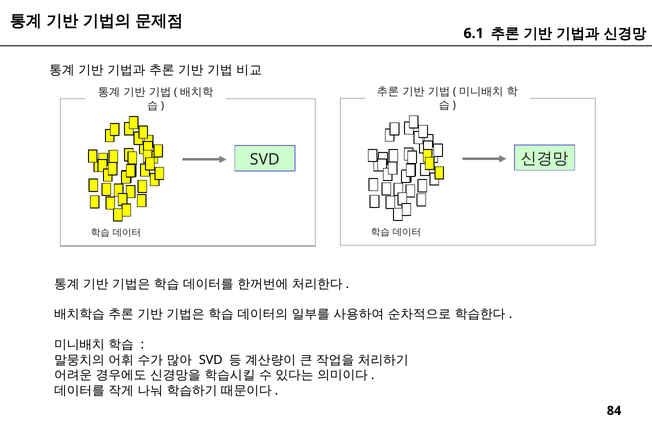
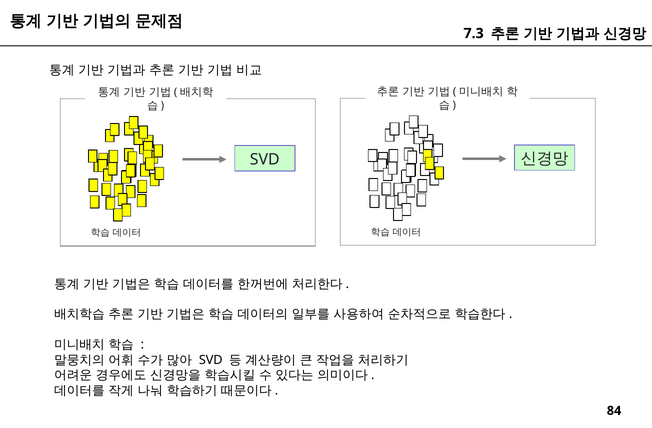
6.1: 6.1 -> 7.3 (474, 33)
